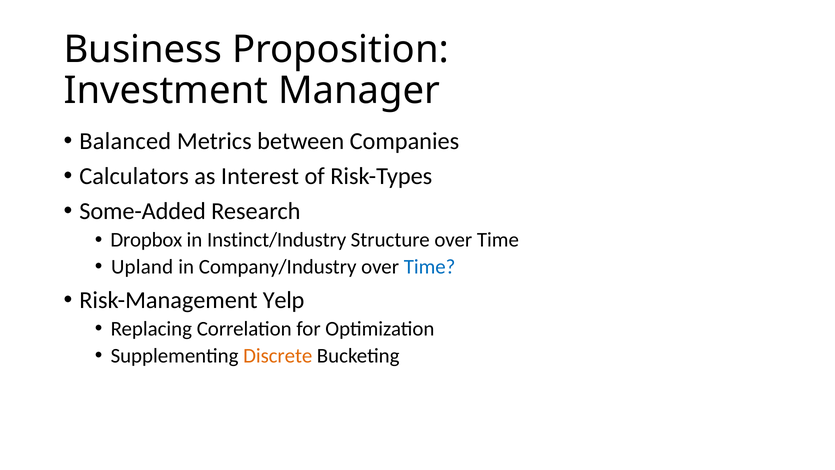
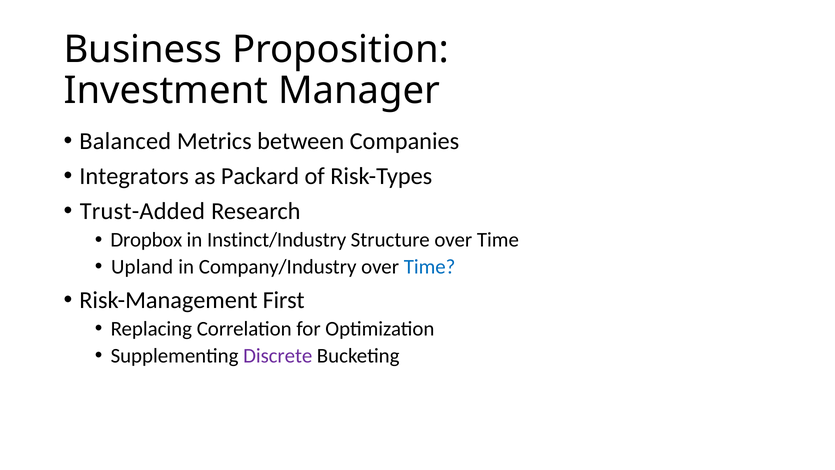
Calculators: Calculators -> Integrators (134, 176)
Interest: Interest -> Packard (260, 176)
Some-Added: Some-Added -> Trust-Added (142, 211)
Yelp: Yelp -> First (284, 300)
Discrete colour: orange -> purple (278, 355)
